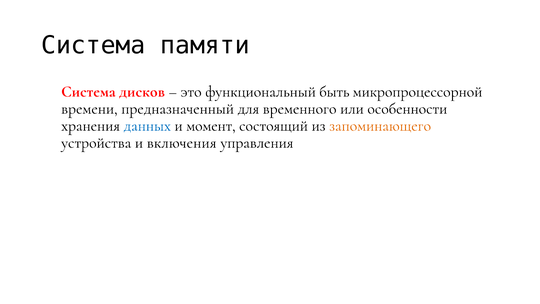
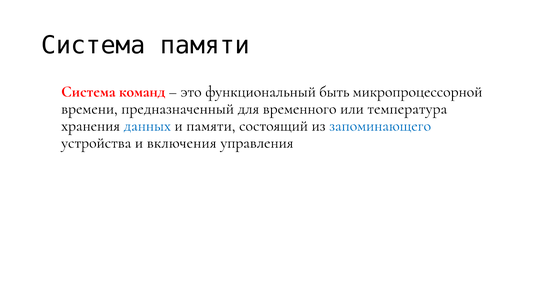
дисков: дисков -> команд (142, 91)
особенности: особенности -> температура (407, 108)
и момент: момент -> памяти (211, 125)
запоминающего colour: orange -> blue (380, 125)
